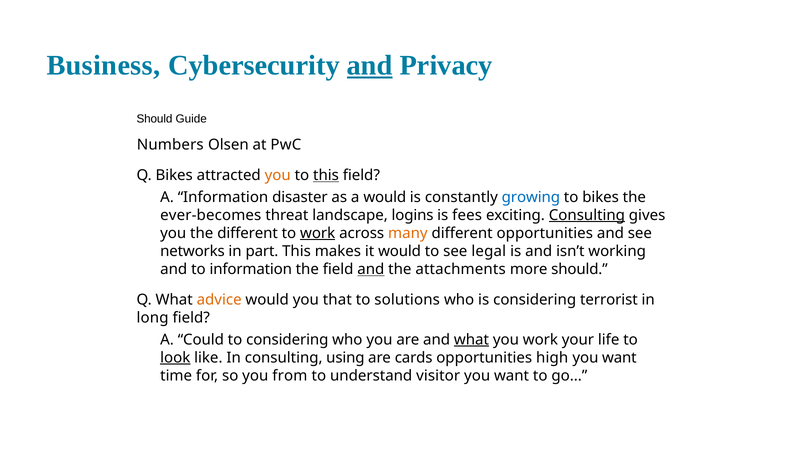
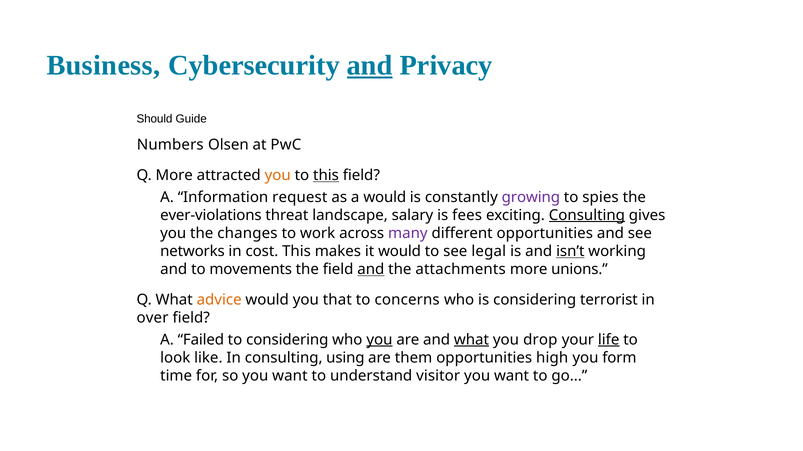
Q Bikes: Bikes -> More (174, 176)
disaster: disaster -> request (300, 197)
growing colour: blue -> purple (531, 197)
to bikes: bikes -> spies (600, 197)
ever-becomes: ever-becomes -> ever-violations (211, 215)
logins: logins -> salary (413, 215)
the different: different -> changes (247, 234)
work underline: present -> none (318, 234)
many colour: orange -> purple (408, 234)
part: part -> cost (262, 252)
isn’t underline: none -> present (570, 252)
to information: information -> movements (251, 270)
more should: should -> unions (579, 270)
solutions: solutions -> concerns (407, 300)
long: long -> over (153, 318)
Could: Could -> Failed (201, 340)
you underline: none -> present (379, 340)
you work: work -> drop (540, 340)
life underline: none -> present (609, 340)
look underline: present -> none (175, 358)
cards: cards -> them (414, 358)
want: want -> form (619, 358)
so you from: from -> want (290, 376)
